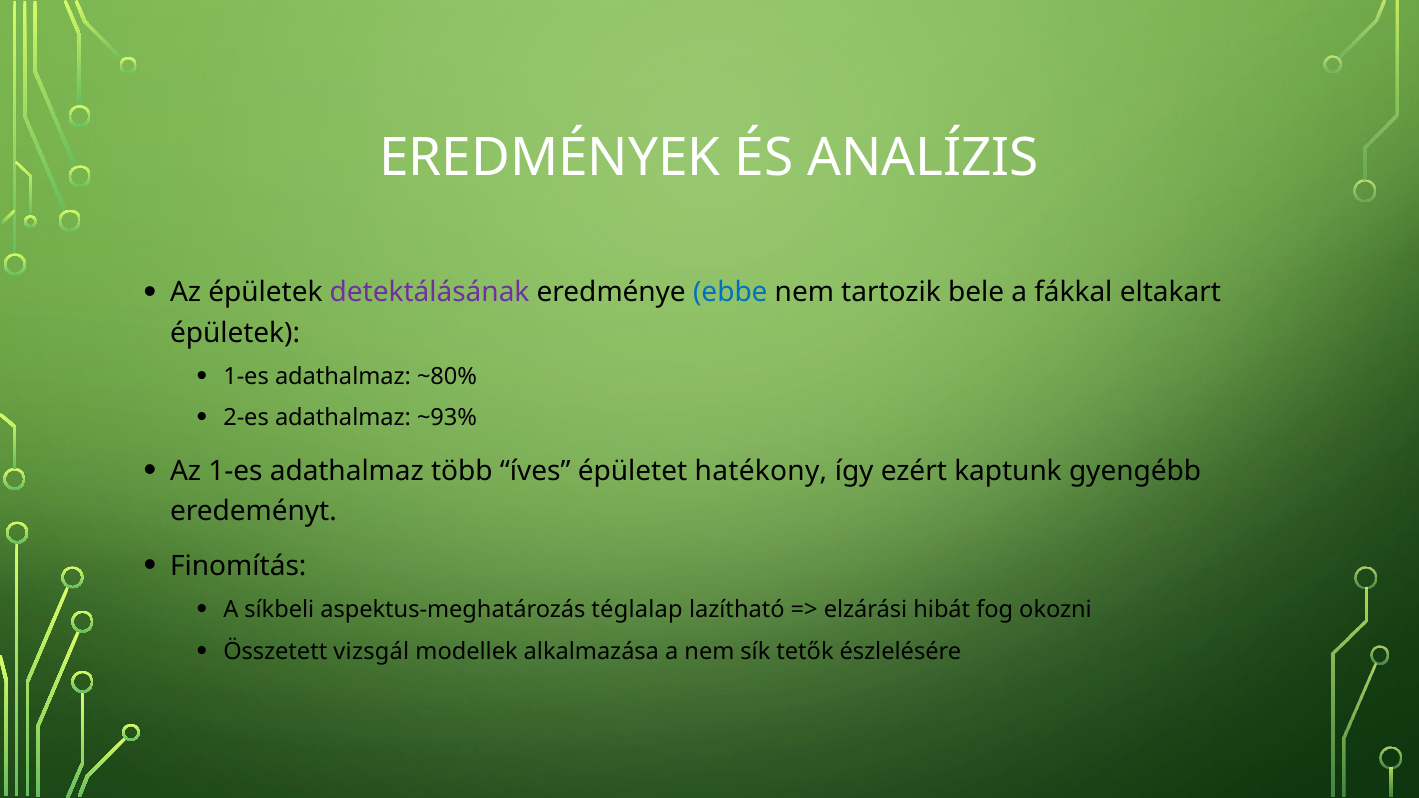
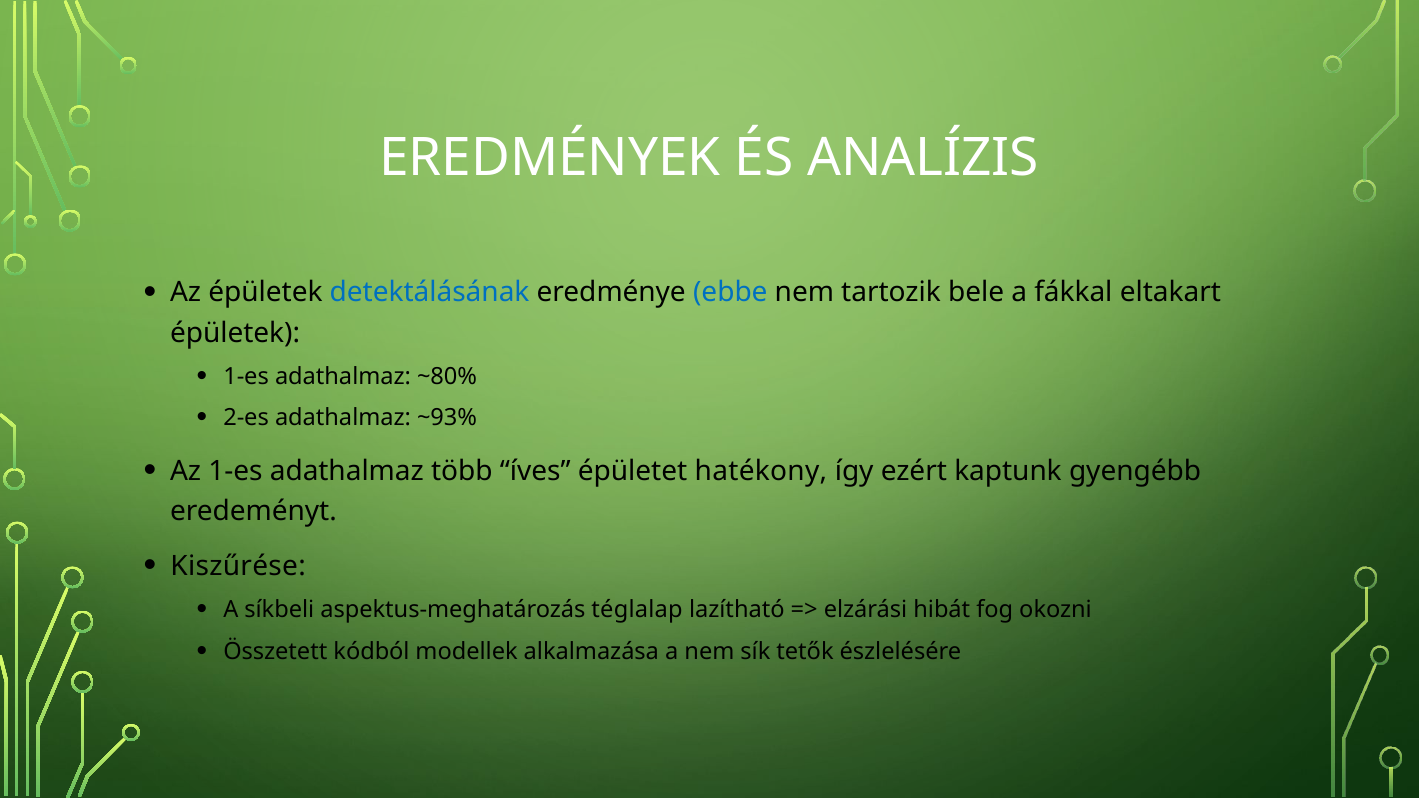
detektálásának colour: purple -> blue (430, 293)
Finomítás: Finomítás -> Kiszűrése (238, 567)
vizsgál: vizsgál -> kódból (372, 652)
